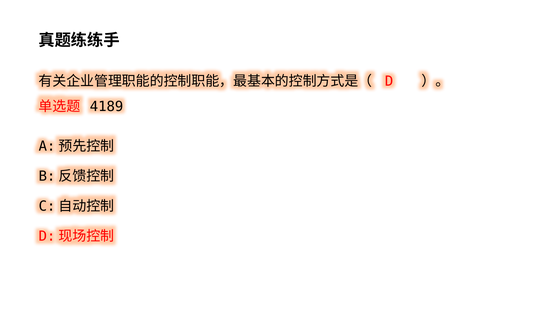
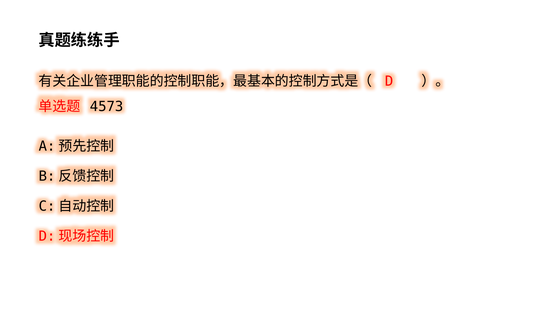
4189: 4189 -> 4573 (107, 106)
